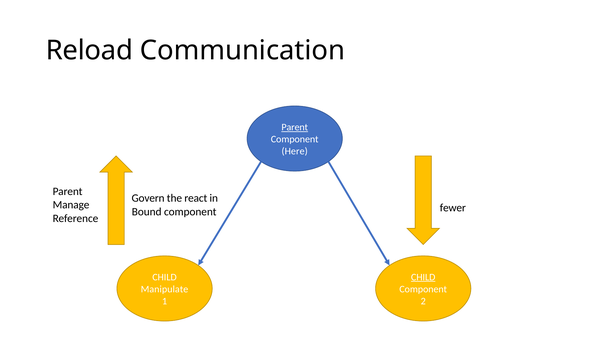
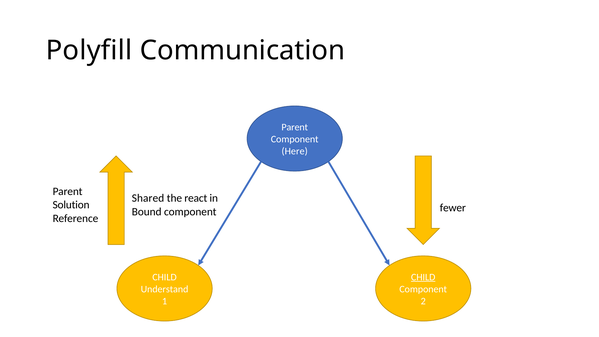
Reload: Reload -> Polyfill (89, 50)
Parent underline: present -> none (295, 127)
Govern: Govern -> Shared (148, 198)
Manage: Manage -> Solution (71, 205)
Manipulate: Manipulate -> Understand (165, 289)
